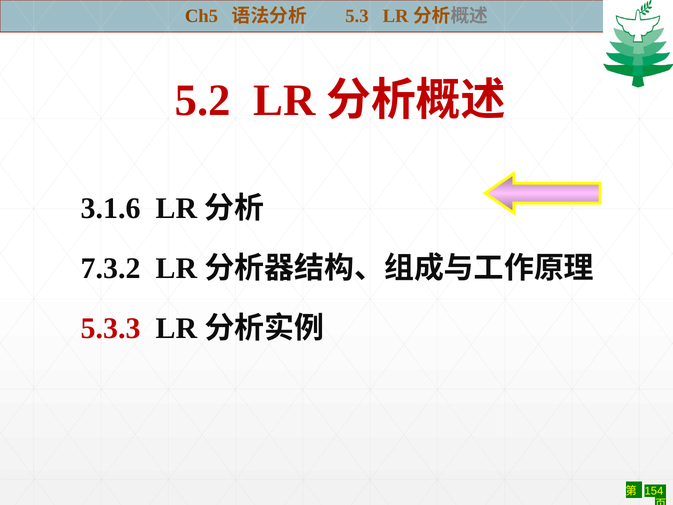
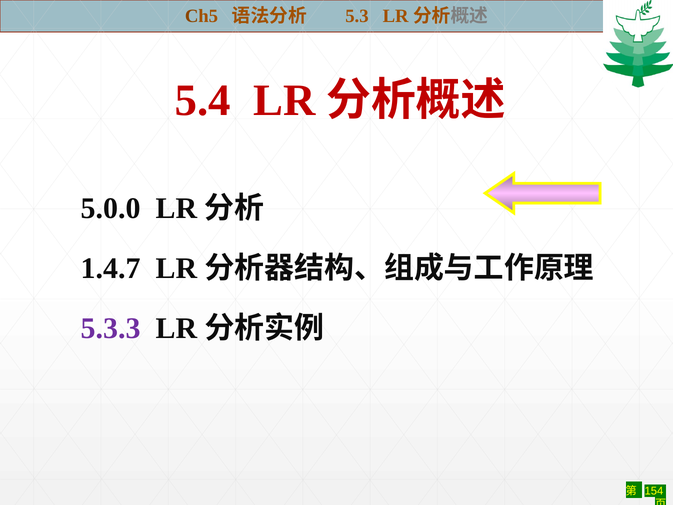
5.2: 5.2 -> 5.4 (203, 101)
3.1.6: 3.1.6 -> 5.0.0 (111, 208)
7.3.2: 7.3.2 -> 1.4.7 (111, 268)
5.3.3 colour: red -> purple (111, 328)
